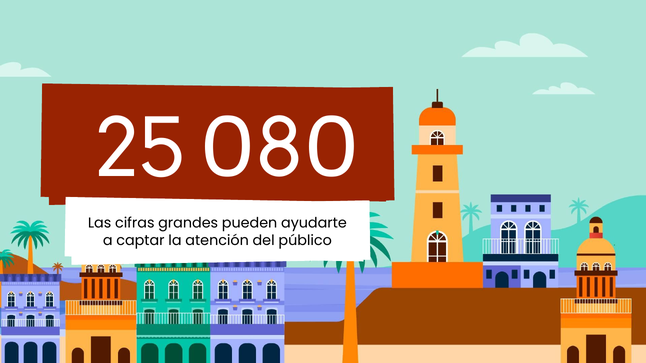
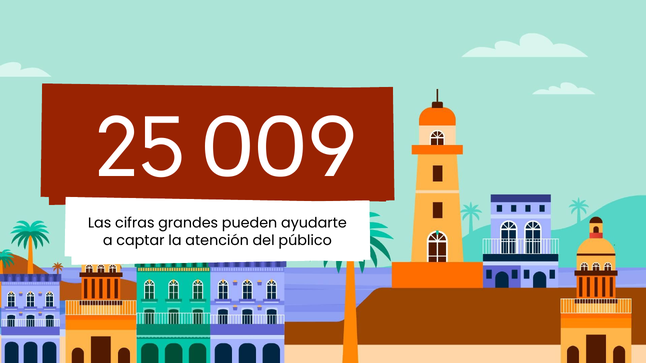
080: 080 -> 009 (280, 150)
